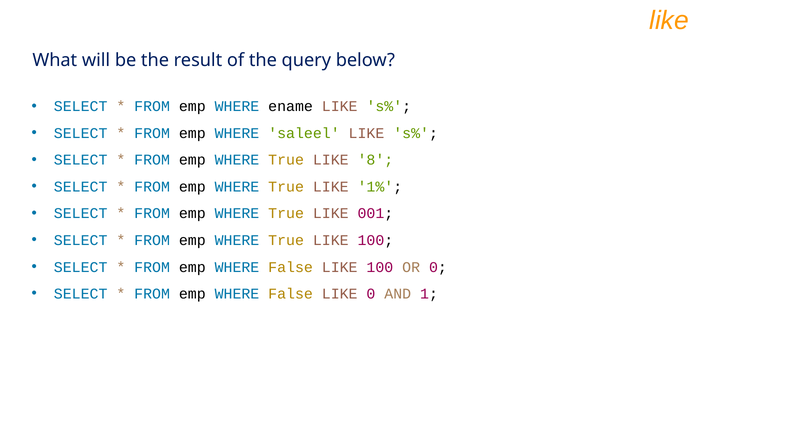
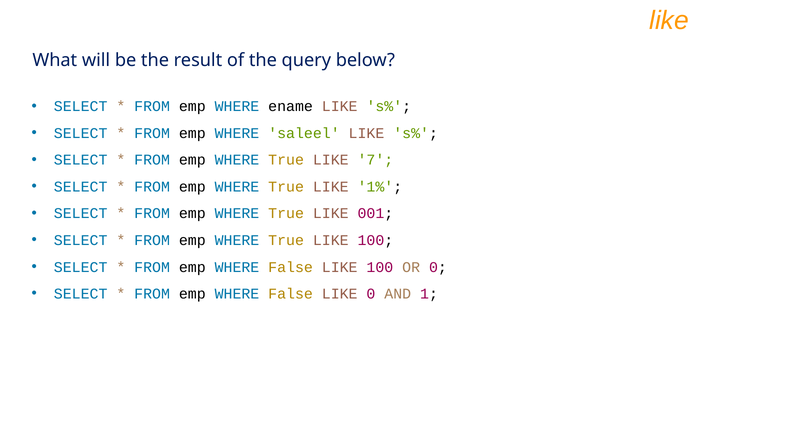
8: 8 -> 7 (375, 160)
